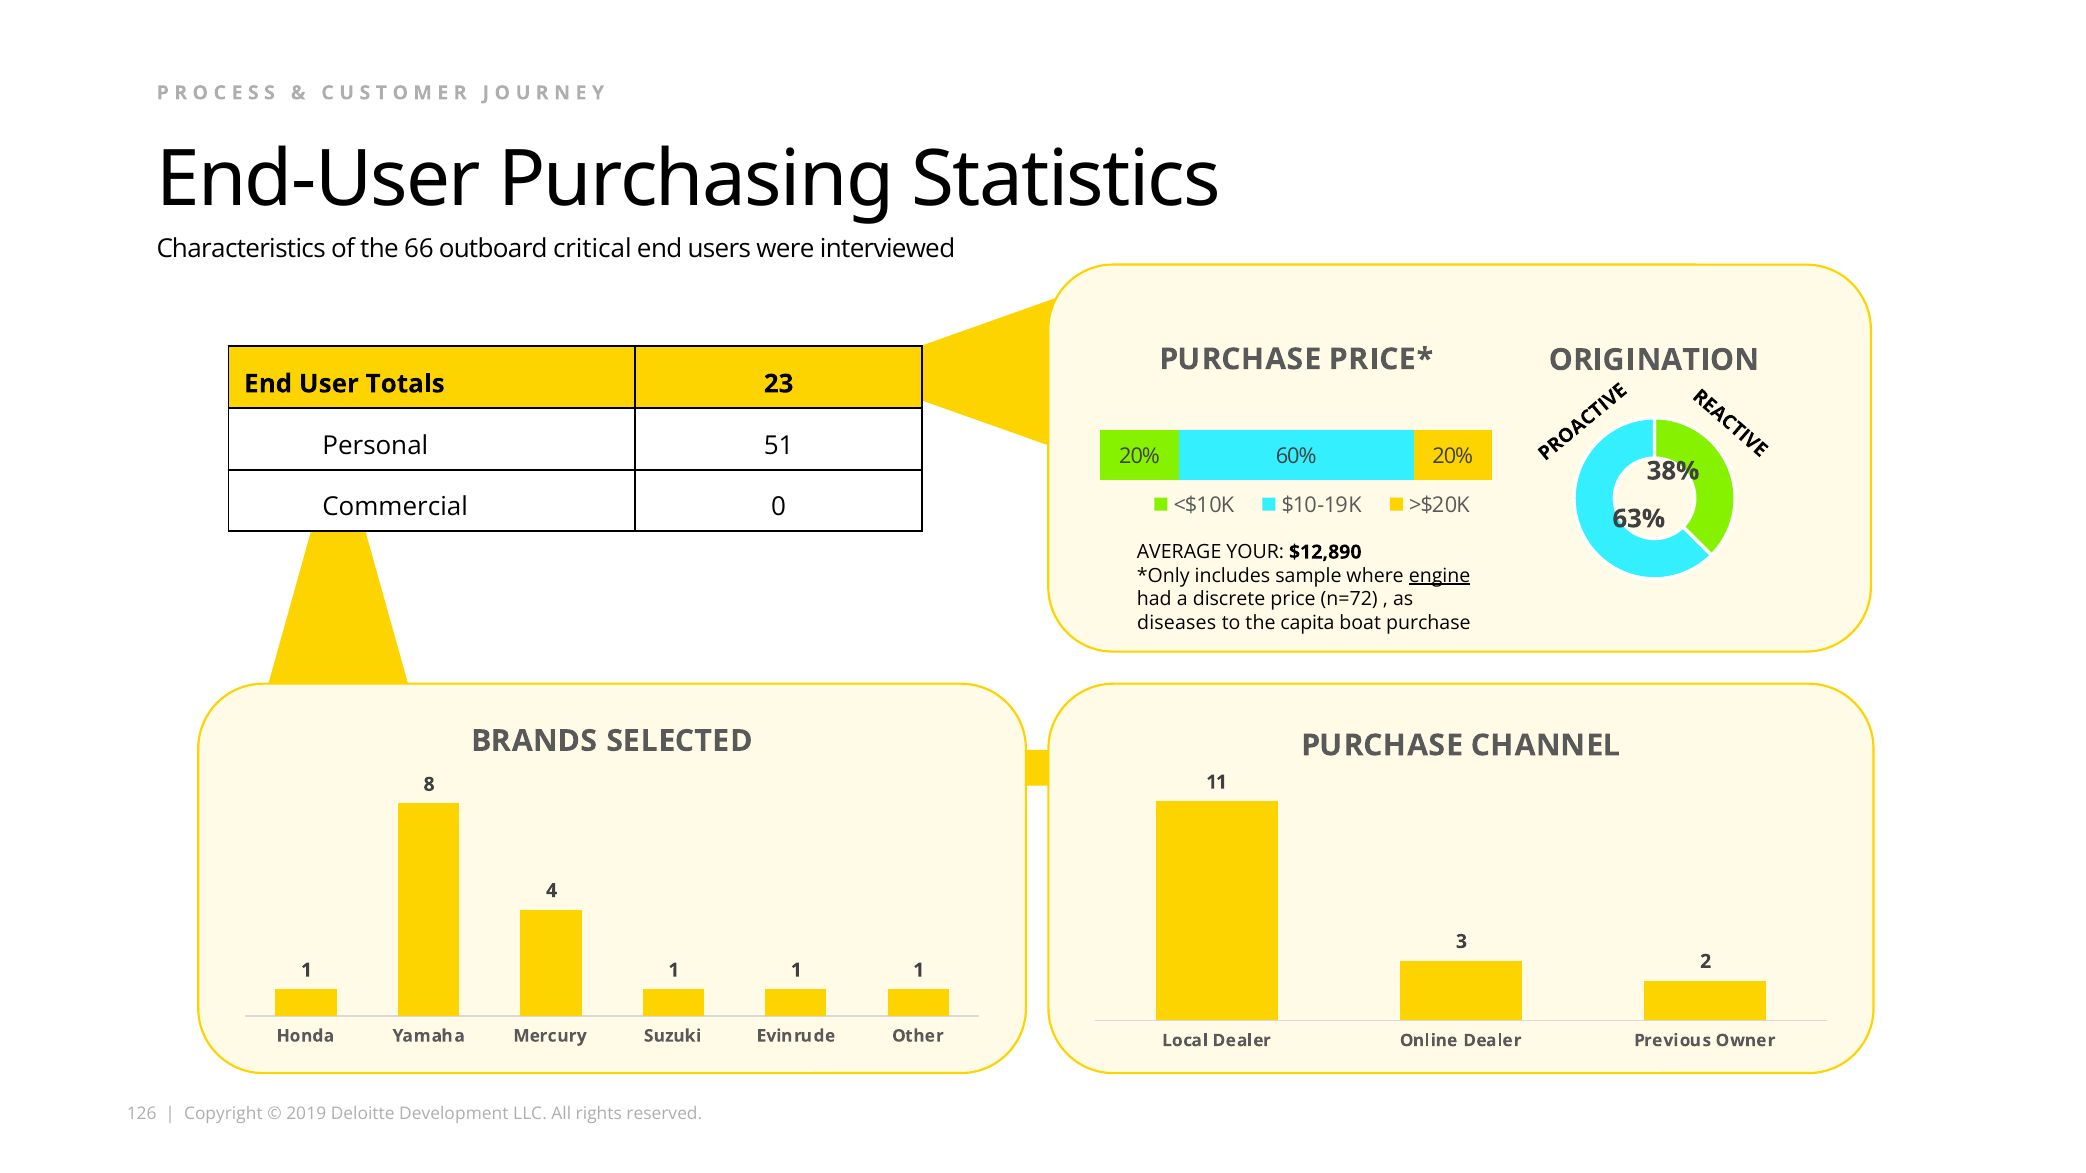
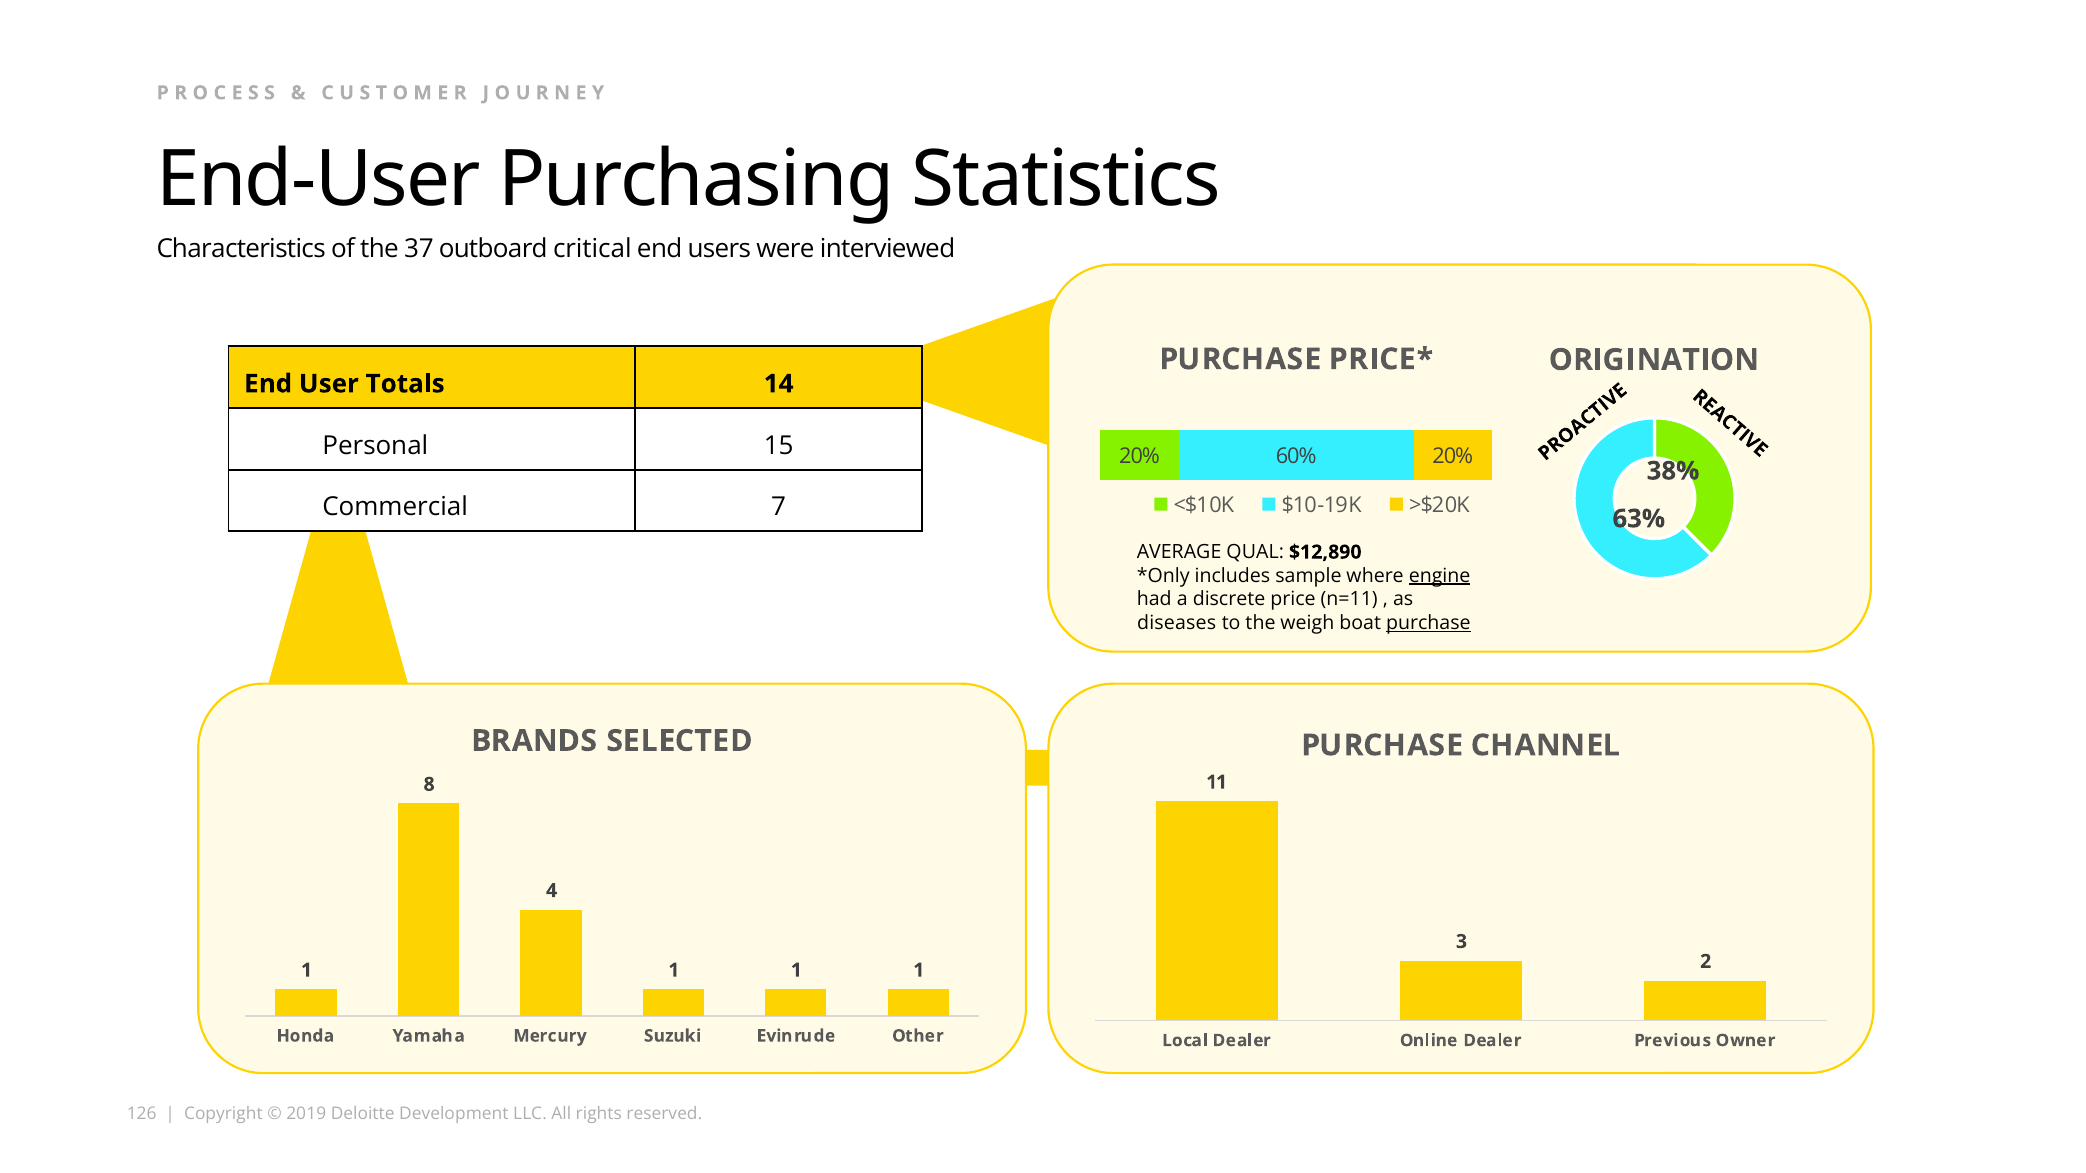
66: 66 -> 37 (419, 249)
23: 23 -> 14 (779, 384)
51: 51 -> 15 (779, 446)
0: 0 -> 7 (779, 507)
YOUR: YOUR -> QUAL (1255, 552)
n=72: n=72 -> n=11 (1349, 599)
capita: capita -> weigh (1307, 623)
purchase underline: none -> present (1428, 623)
